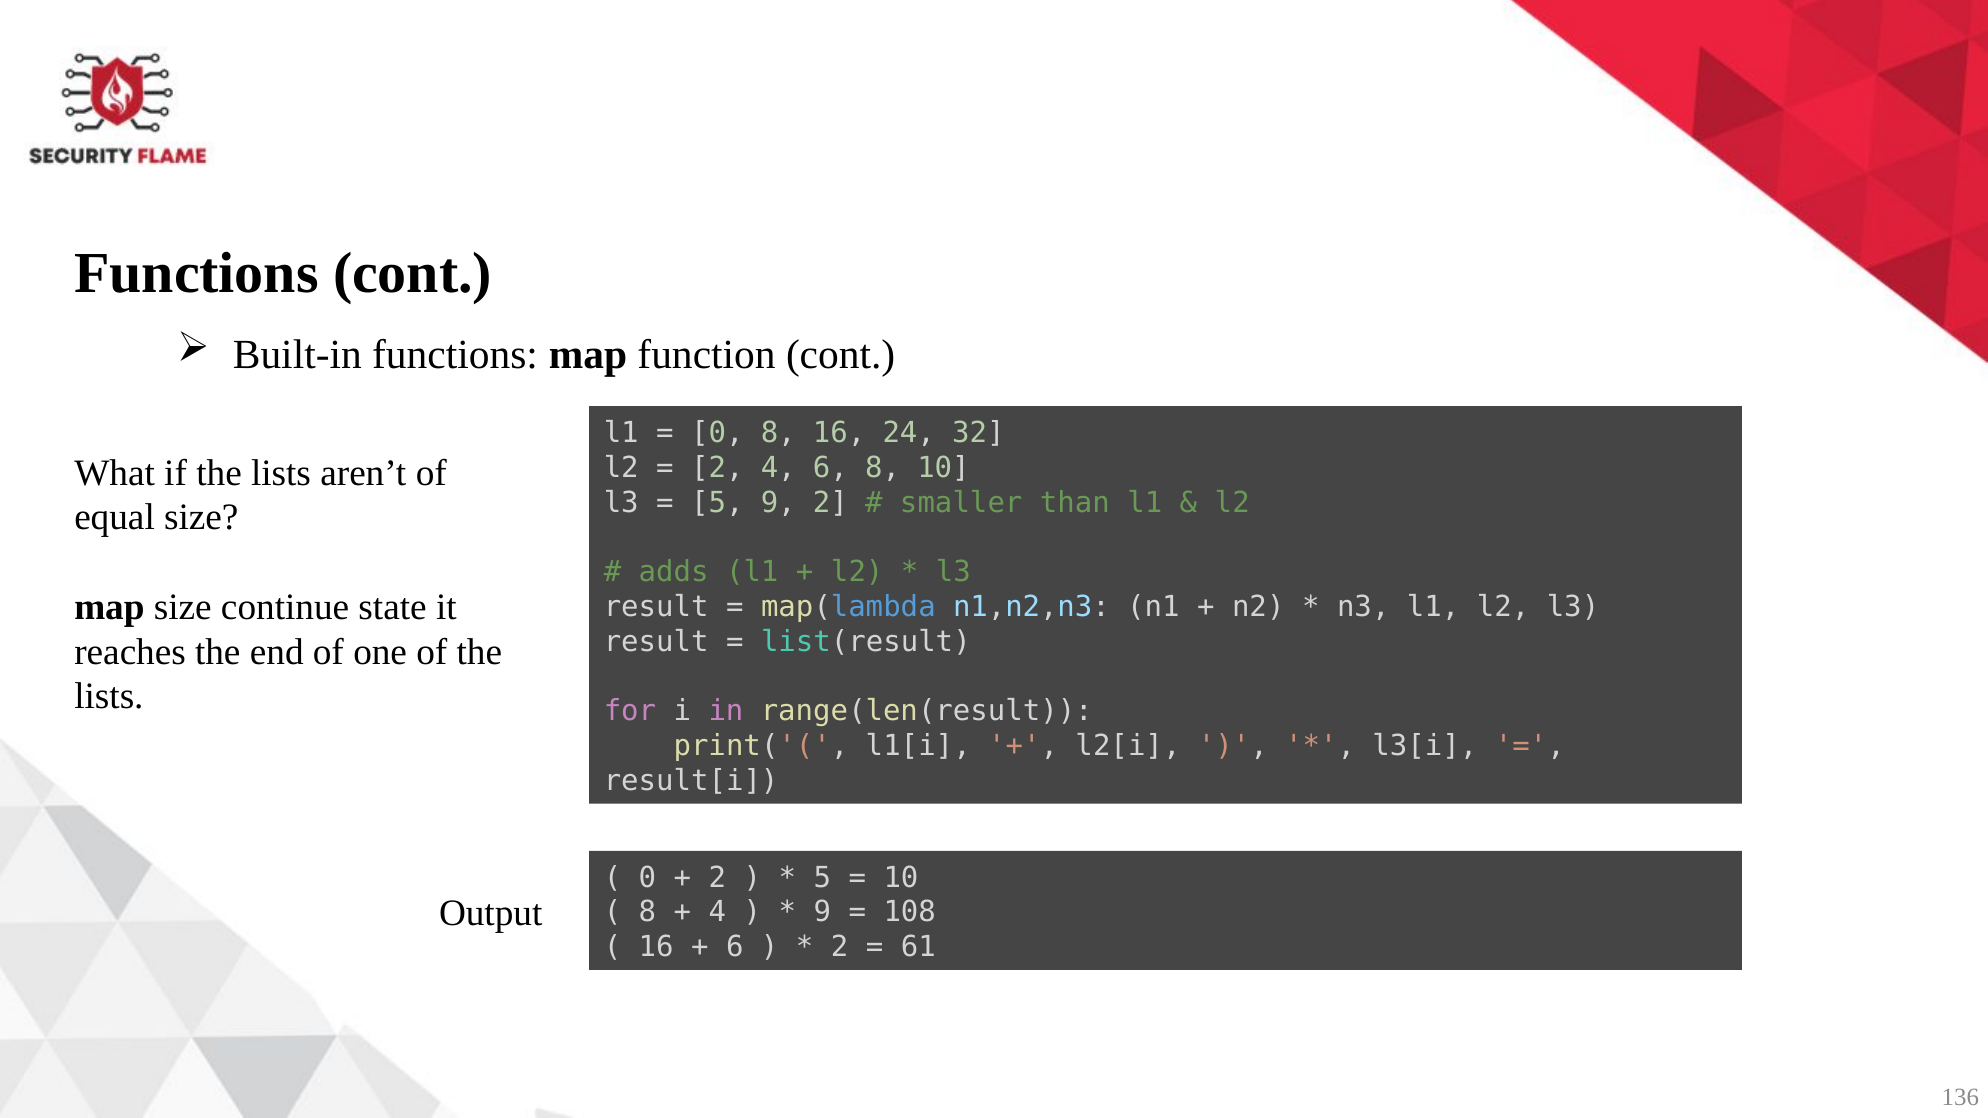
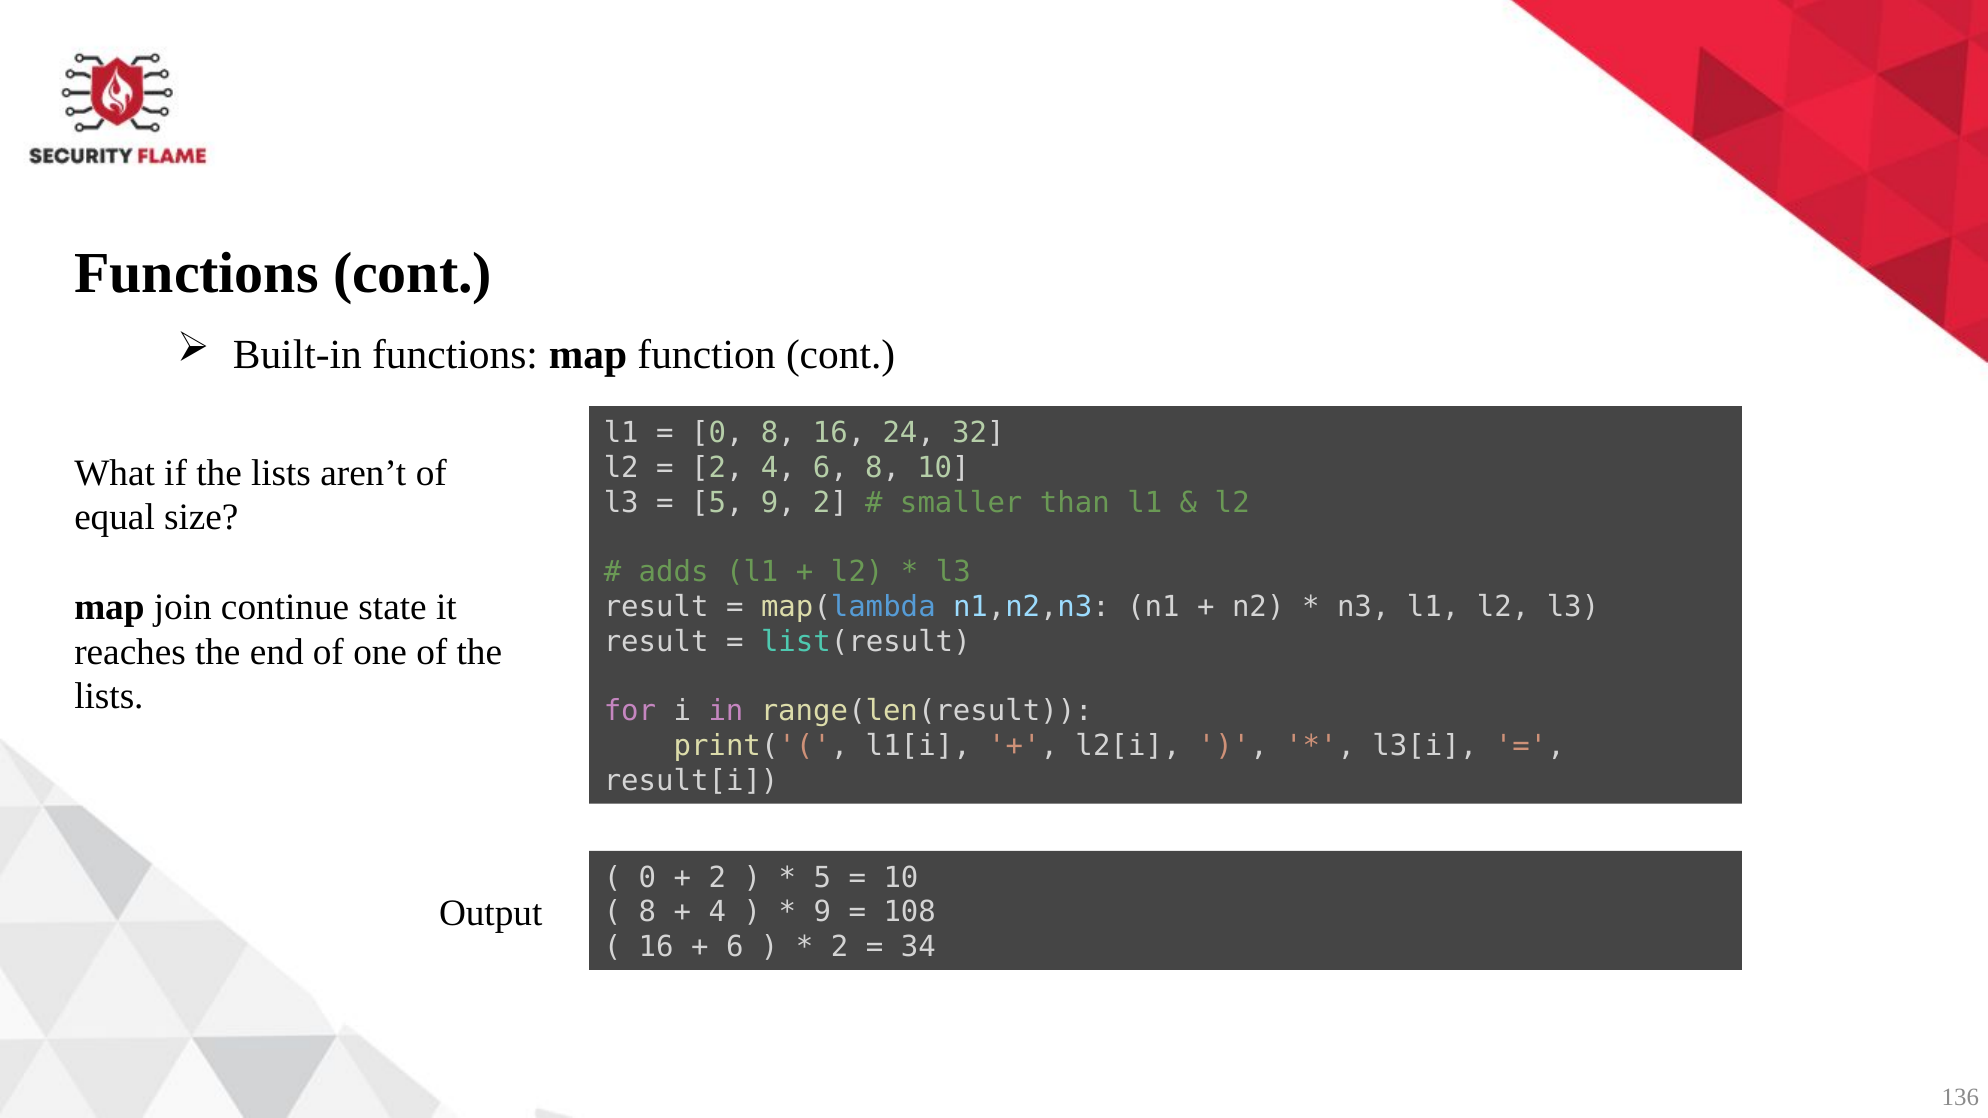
map size: size -> join (183, 607)
61: 61 -> 34 (918, 947)
